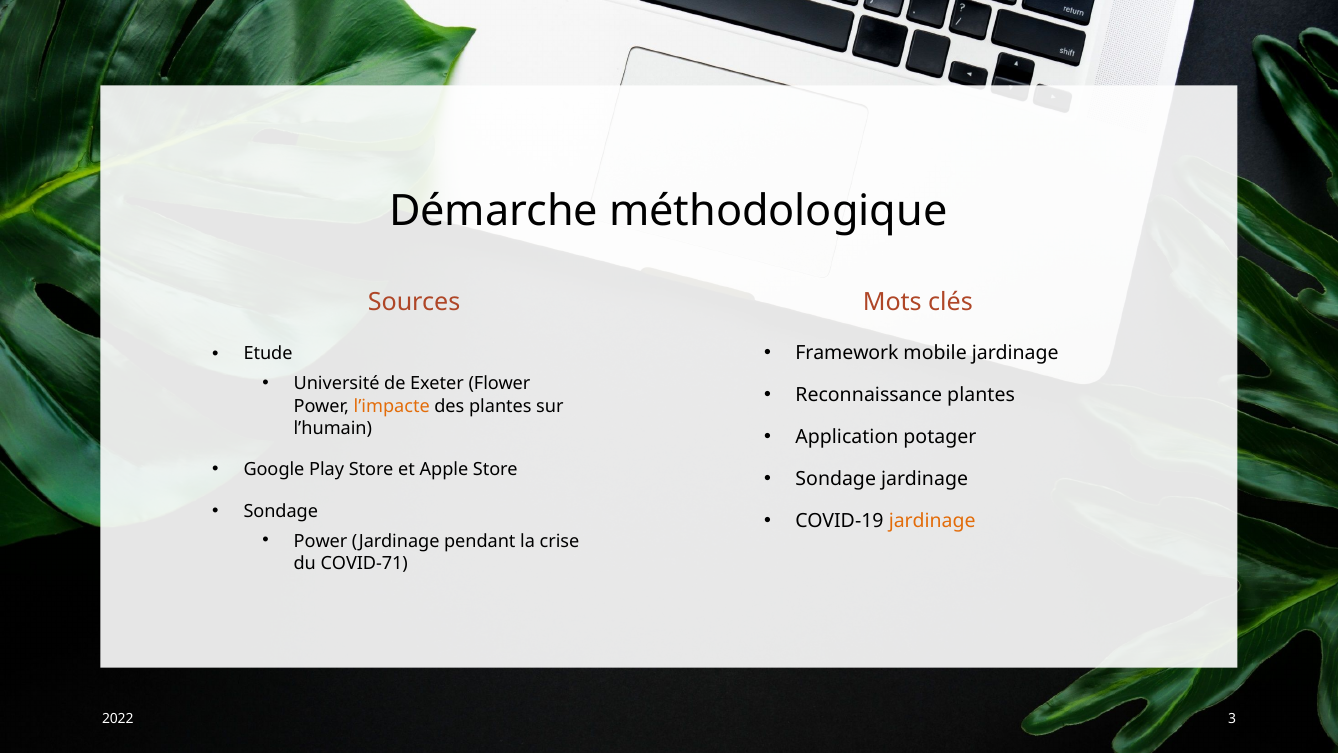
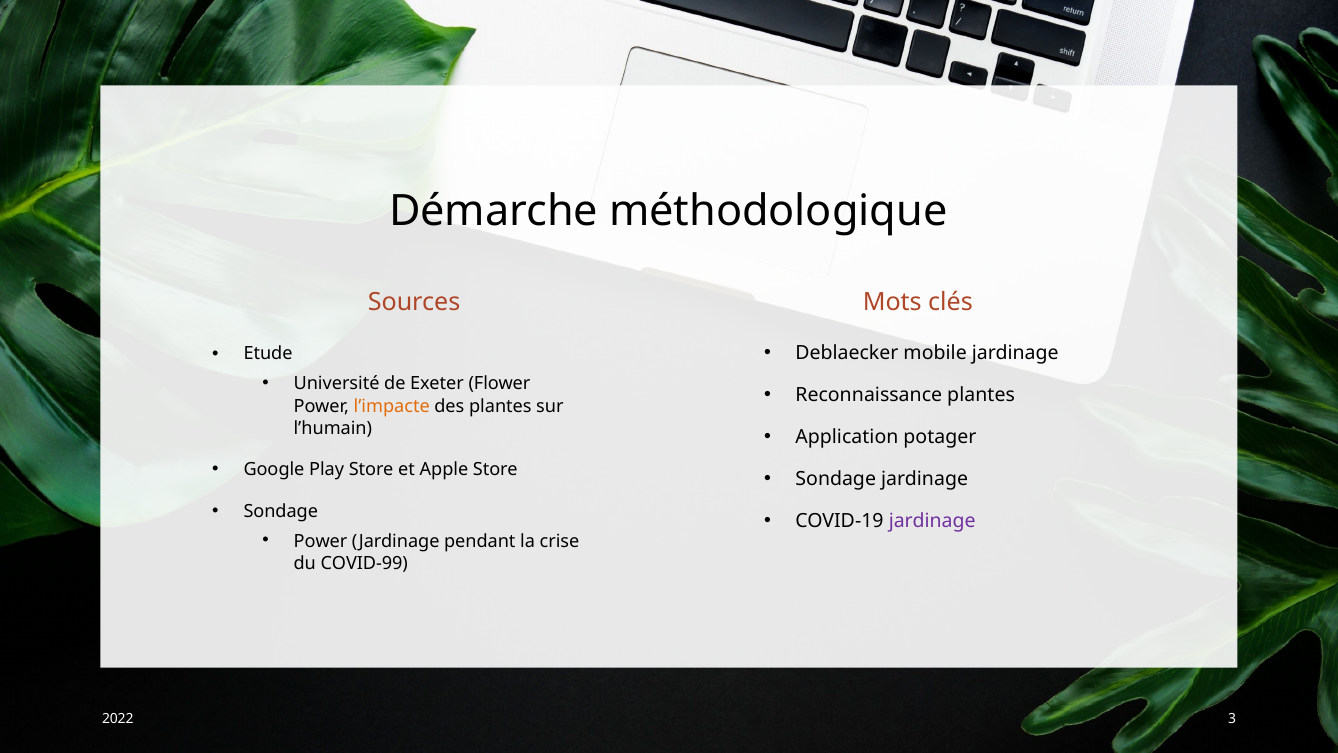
Framework: Framework -> Deblaecker (847, 353)
jardinage colour: orange -> purple (932, 520)
COVID-71: COVID-71 -> COVID-99 (364, 563)
